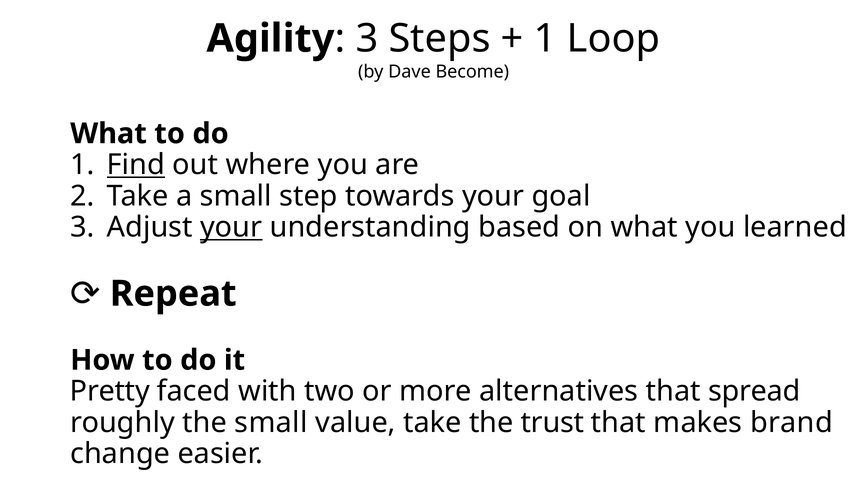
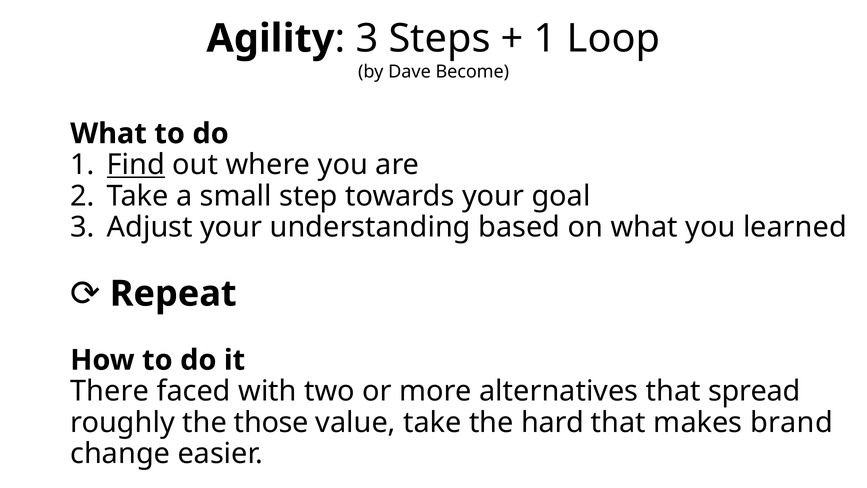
your underline: present -> none (231, 227)
Pretty: Pretty -> There (110, 391)
the small: small -> those (271, 422)
trust: trust -> hard (552, 422)
